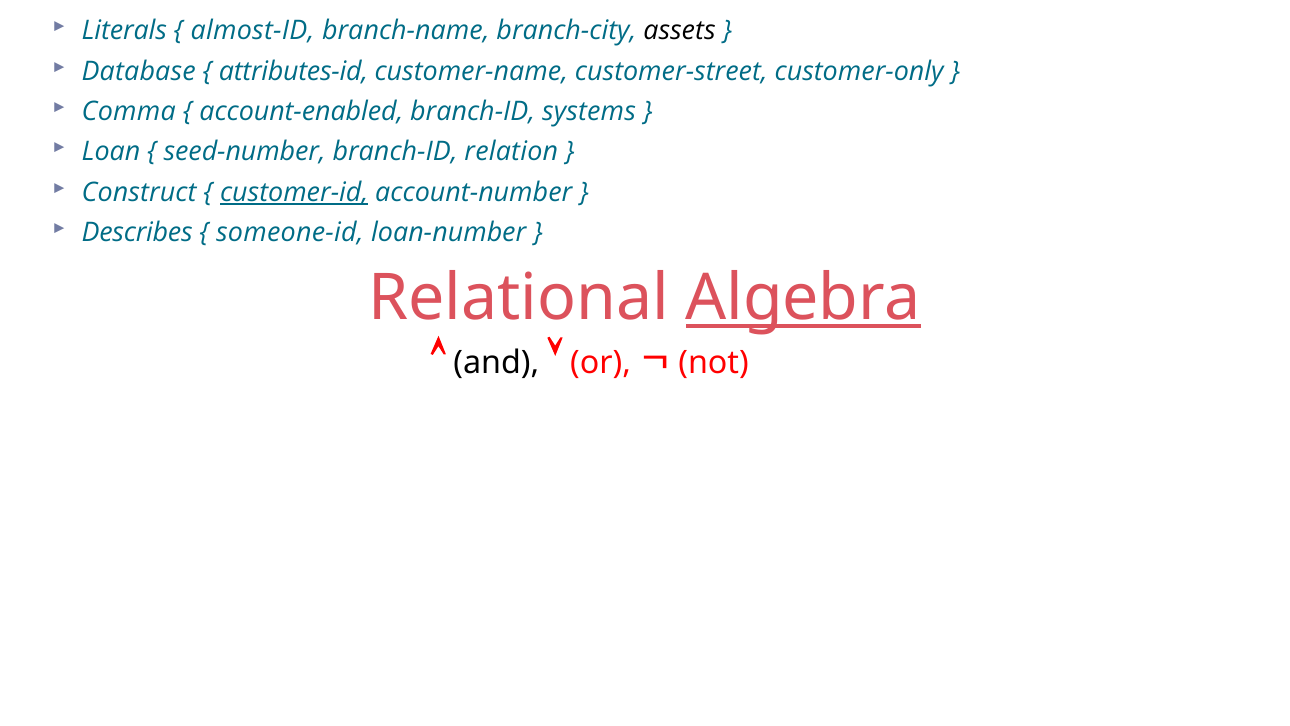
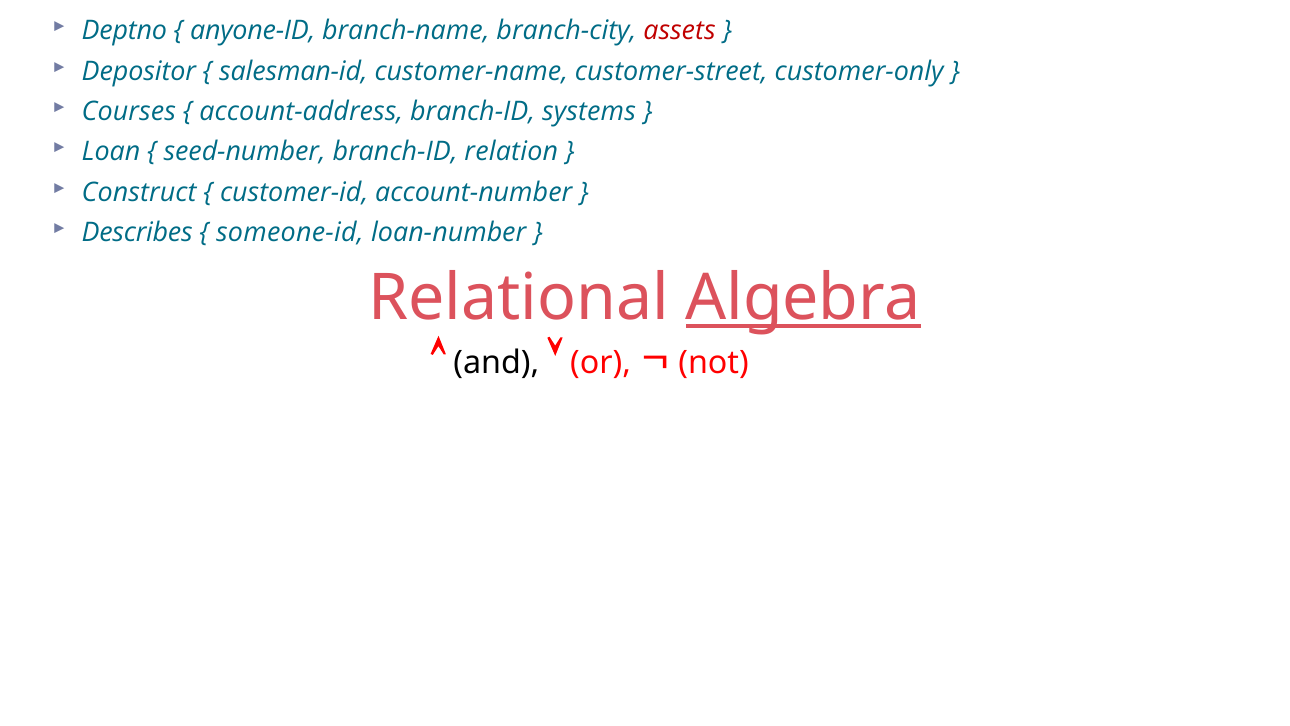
Literals: Literals -> Deptno (124, 31)
almost-ID: almost-ID -> anyone-ID (253, 31)
assets colour: black -> red (679, 31)
Database: Database -> Depositor (139, 71)
attributes-id: attributes-id -> salesman-id (293, 71)
Comma: Comma -> Courses (129, 111)
account-enabled: account-enabled -> account-address (301, 111)
customer-id underline: present -> none (294, 192)
